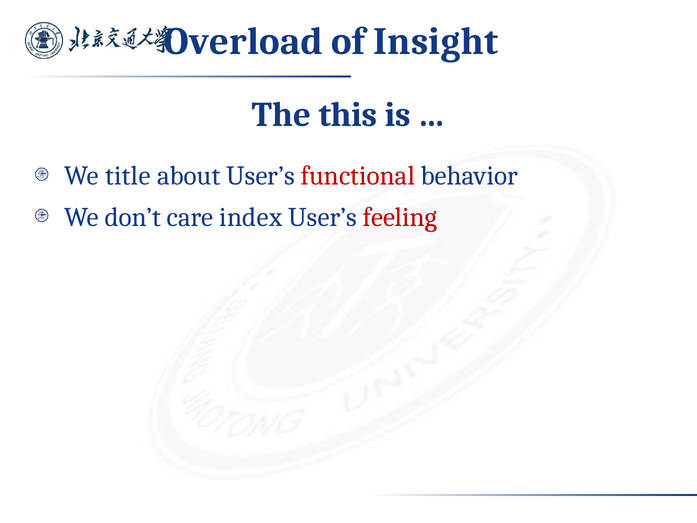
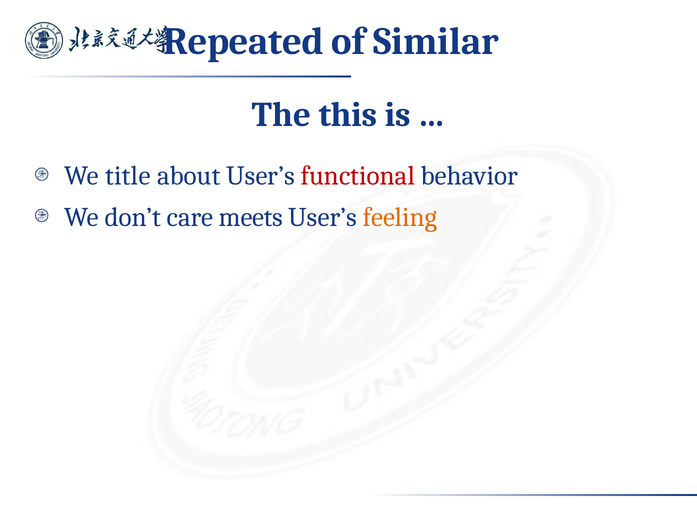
Overload: Overload -> Repeated (244, 42)
Insight: Insight -> Similar (436, 42)
index: index -> meets (251, 217)
feeling colour: red -> orange (400, 217)
